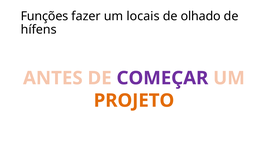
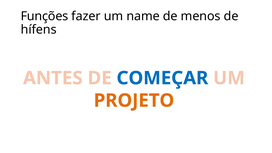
locais: locais -> name (143, 16)
olhado: olhado -> menos (201, 16)
COMEÇAR colour: purple -> blue (162, 78)
